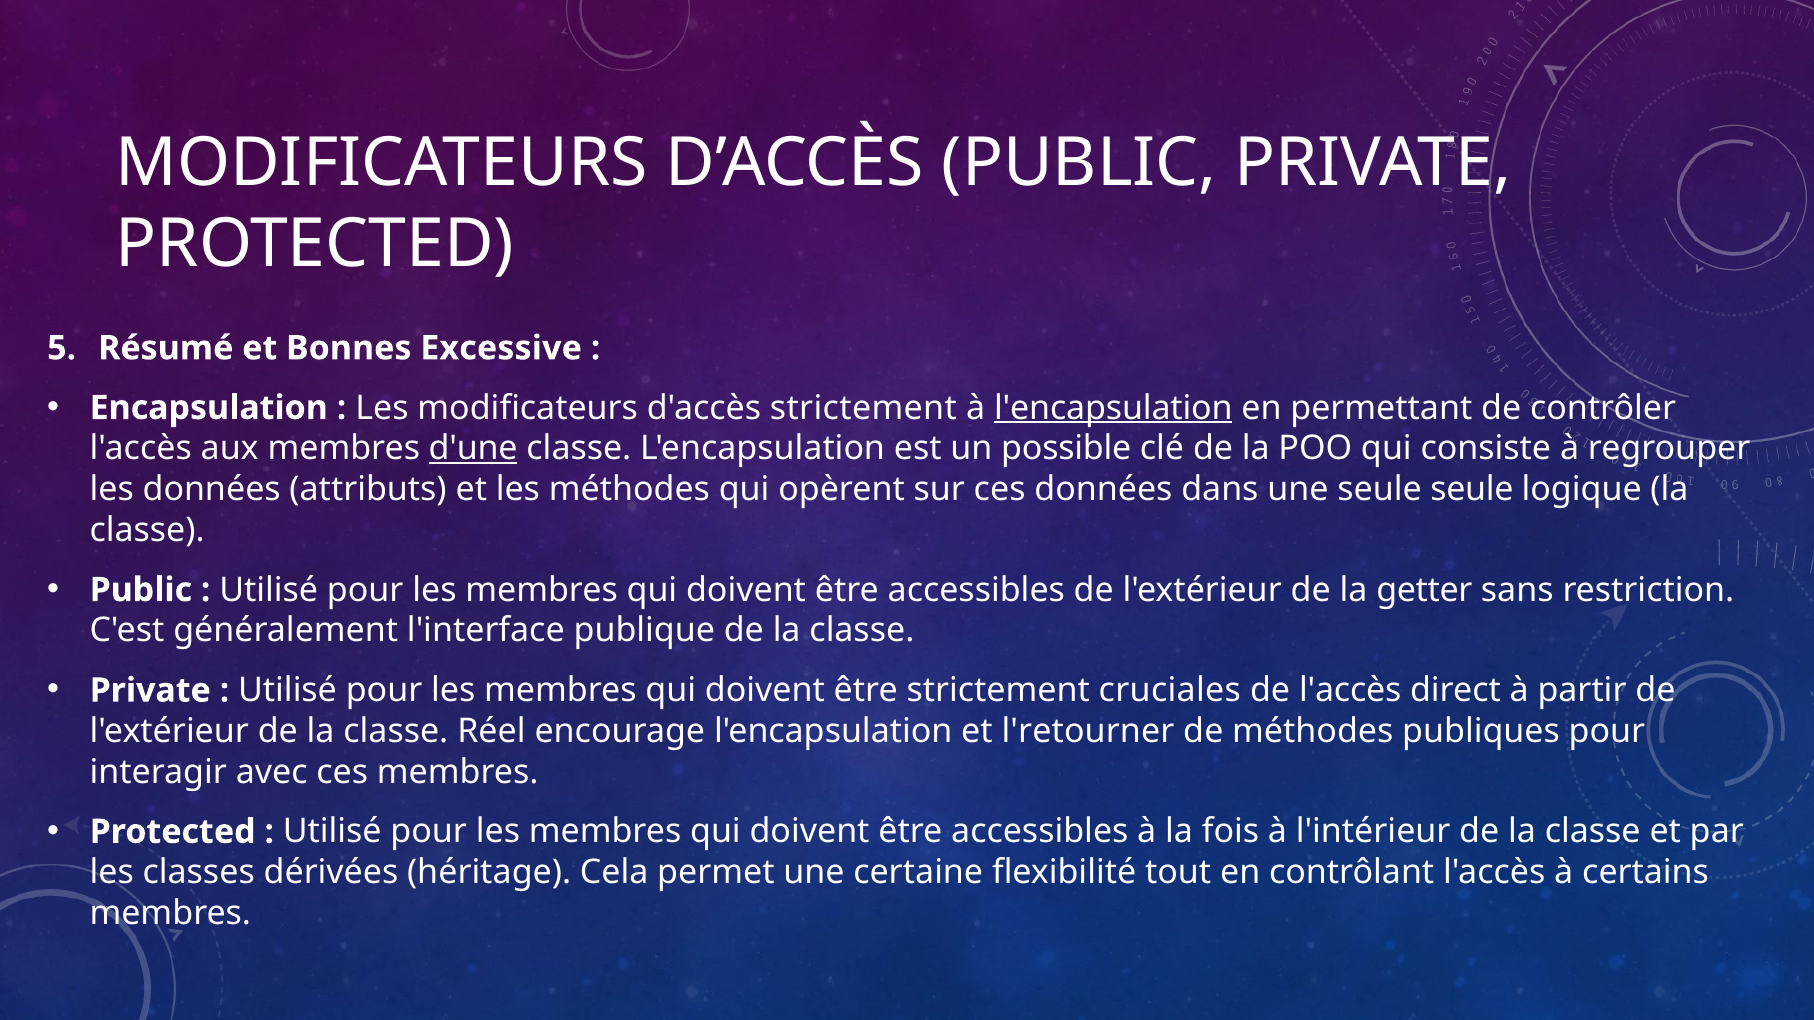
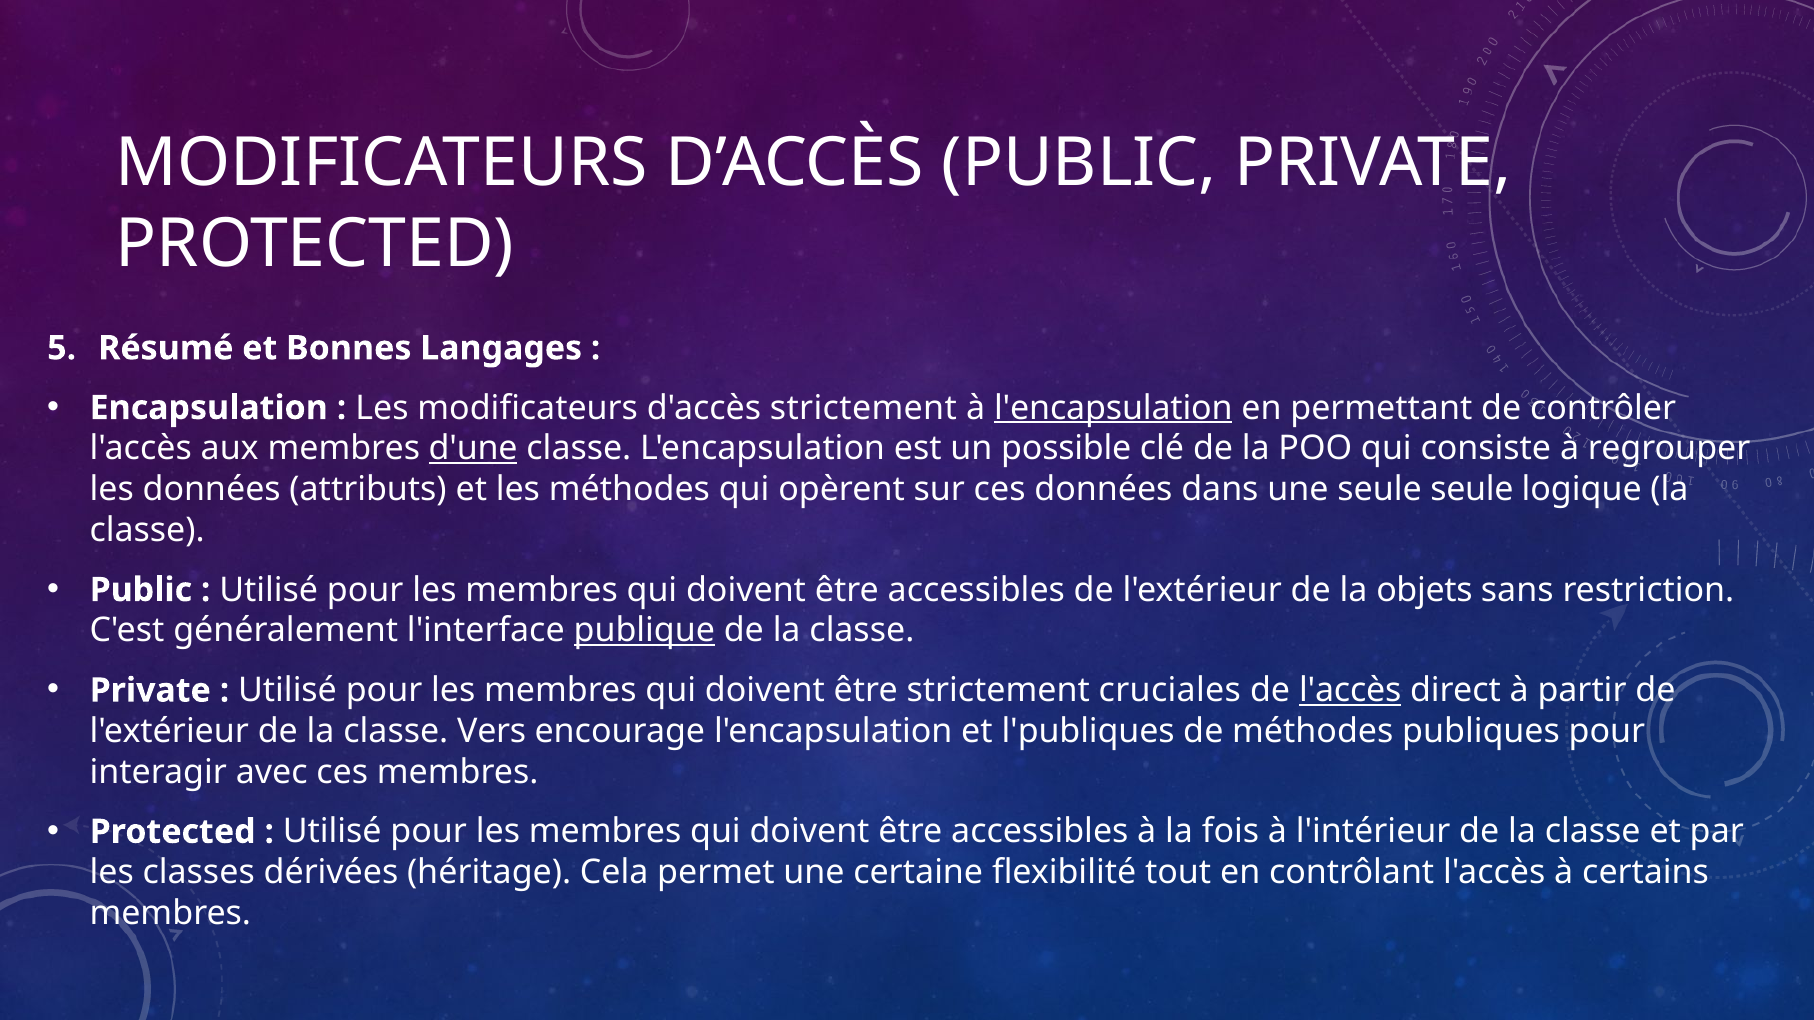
Excessive: Excessive -> Langages (501, 348)
getter: getter -> objets (1424, 590)
publique underline: none -> present (644, 631)
l'accès underline: none -> present (1350, 691)
Réel: Réel -> Vers (492, 731)
l'retourner: l'retourner -> l'publiques (1088, 731)
